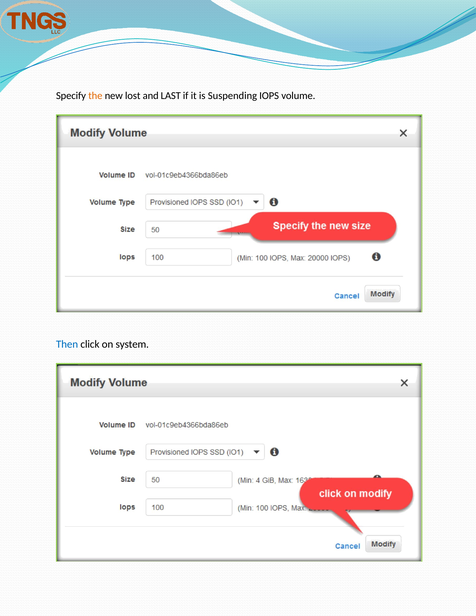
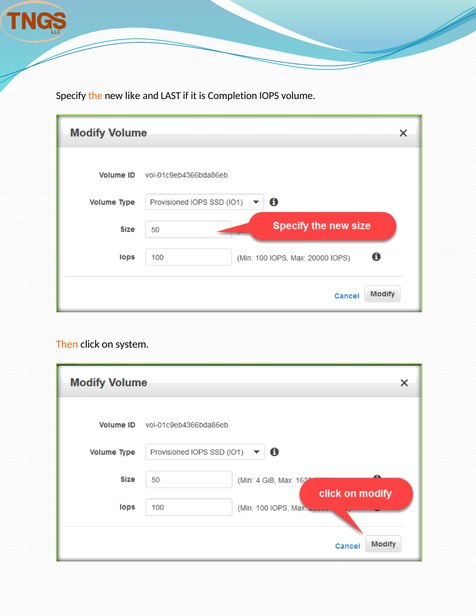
lost: lost -> like (133, 96)
Suspending: Suspending -> Completion (233, 96)
Then colour: blue -> orange (67, 344)
